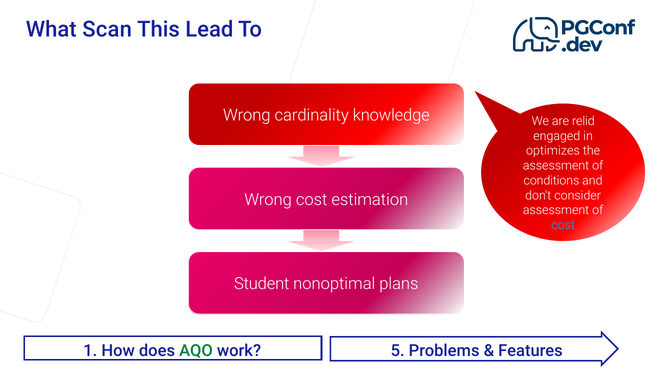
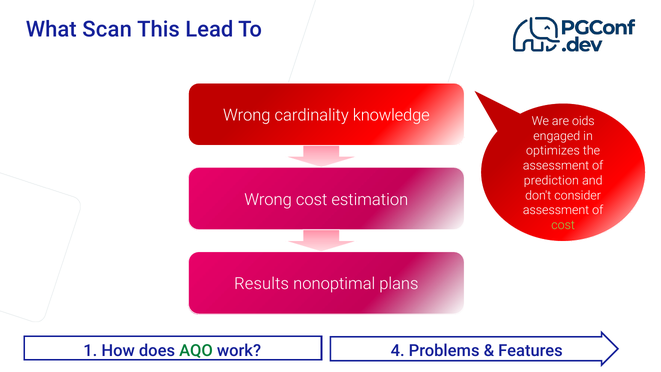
relid: relid -> oids (583, 121)
conditions: conditions -> prediction (551, 180)
cost colour: light blue -> light green (563, 225)
Student: Student -> Results (262, 284)
5: 5 -> 4 (398, 350)
